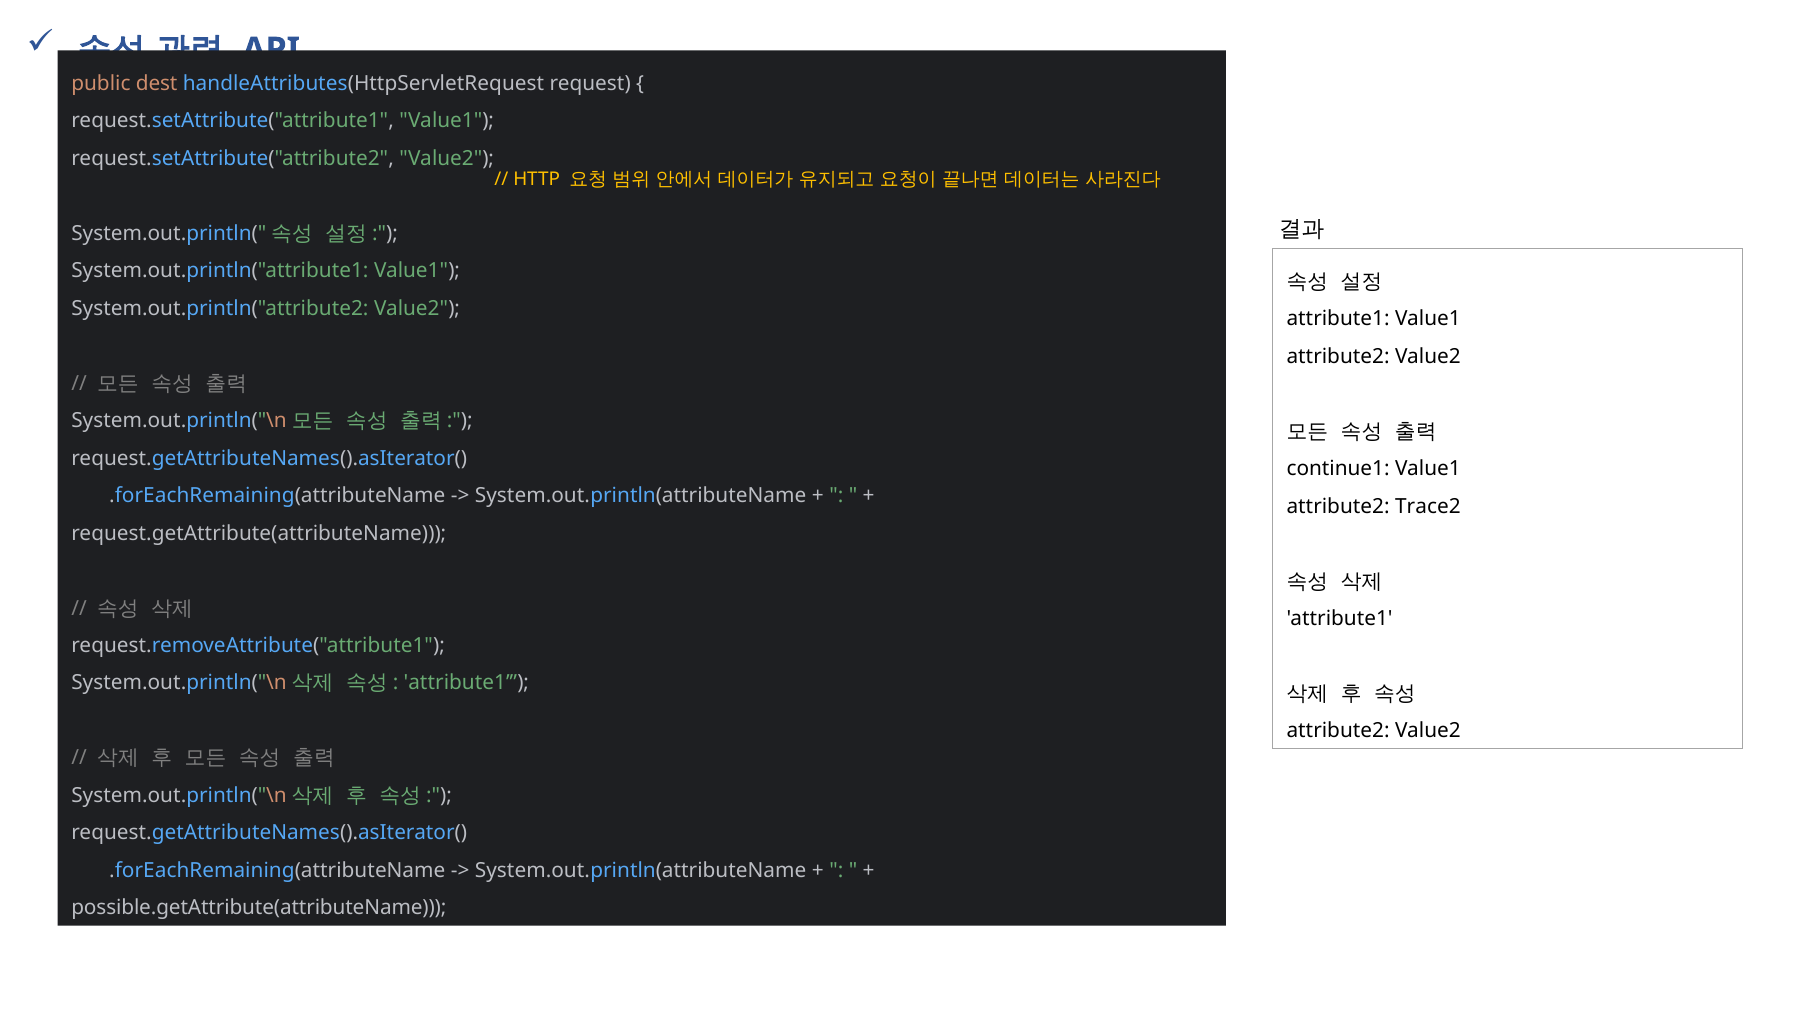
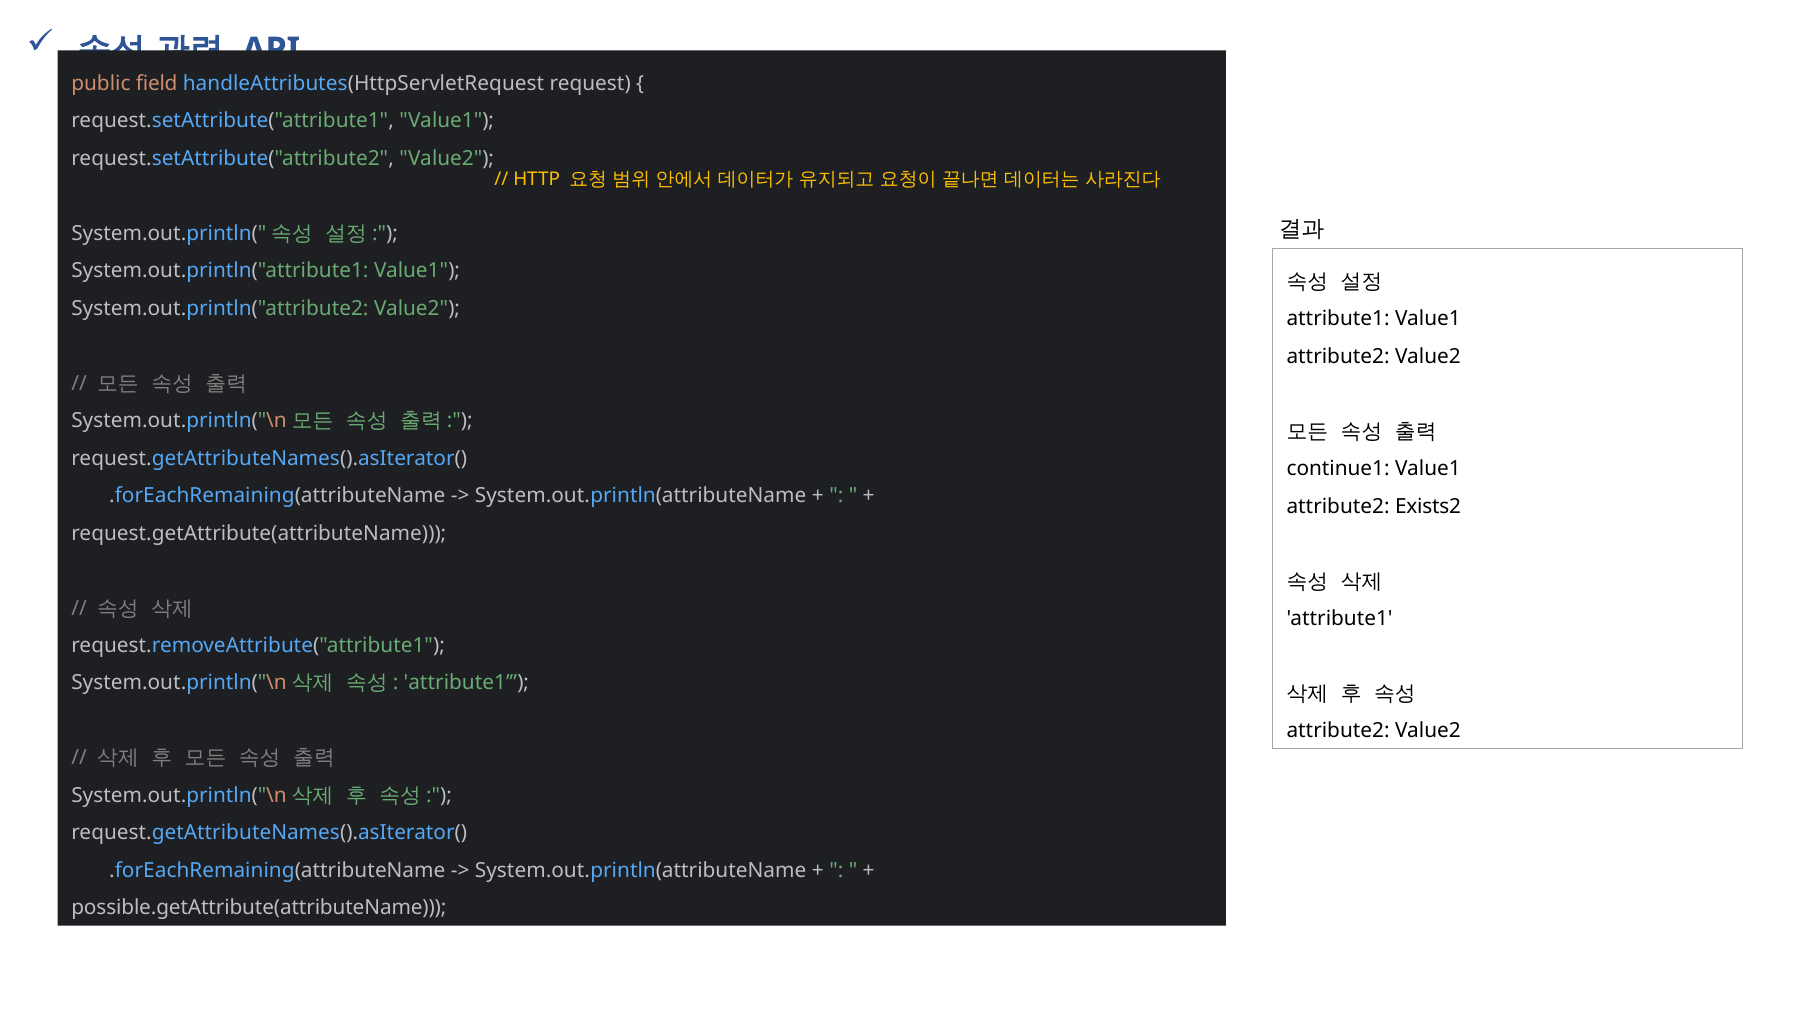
dest: dest -> field (157, 84)
Trace2: Trace2 -> Exists2 (1428, 506)
